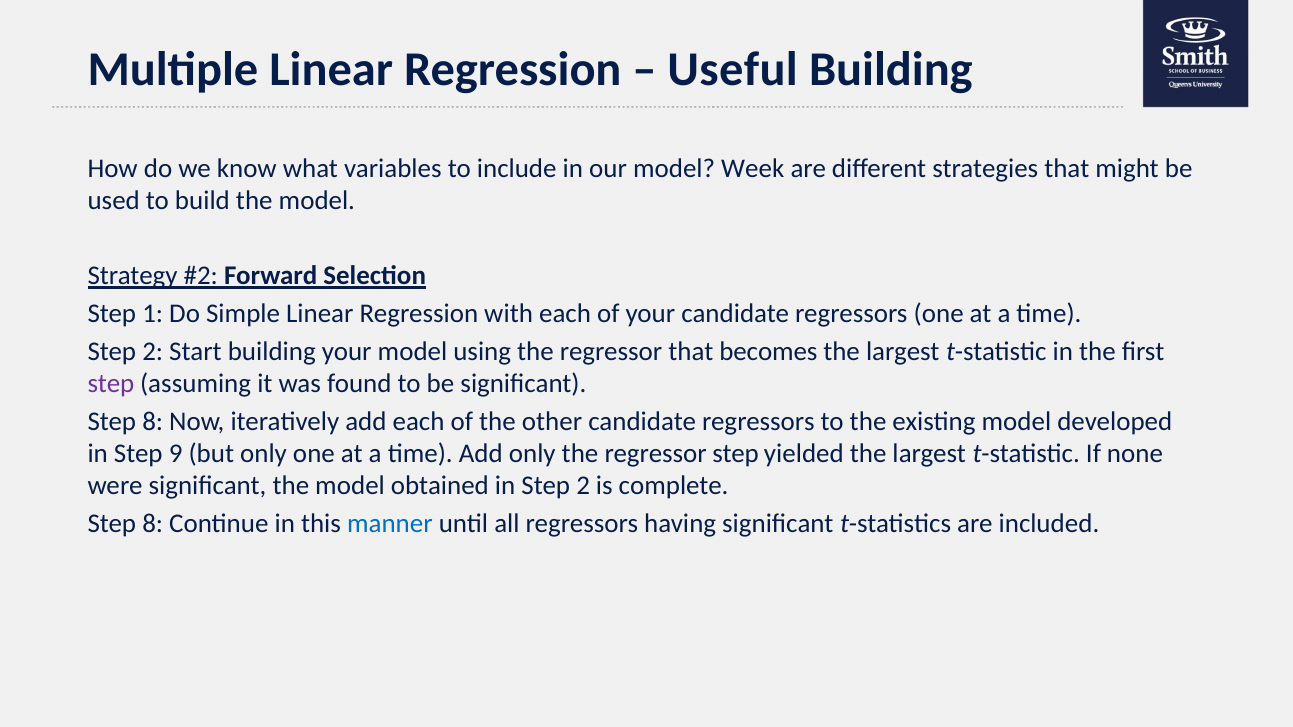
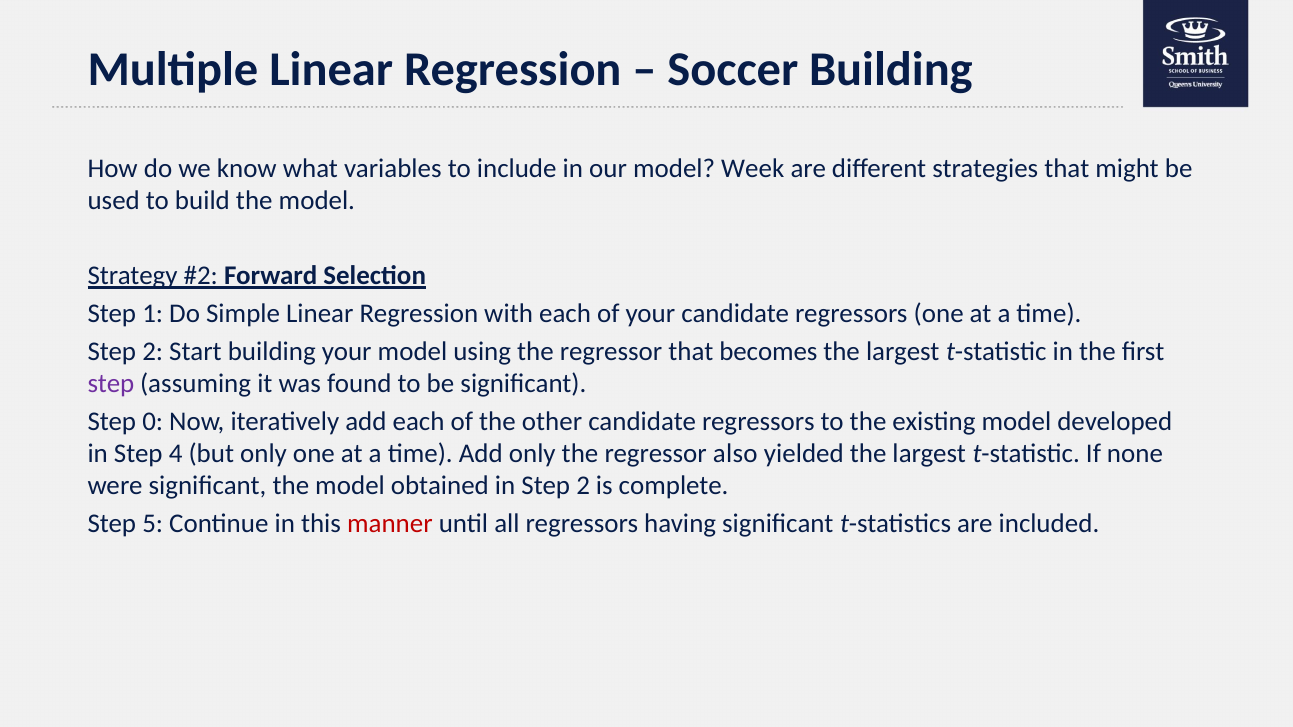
Useful: Useful -> Soccer (733, 70)
8: 8 -> 0 (153, 422)
9: 9 -> 4 (176, 454)
regressor step: step -> also (735, 454)
8: 8 -> 5 (153, 524)
manner colour: blue -> red (390, 524)
